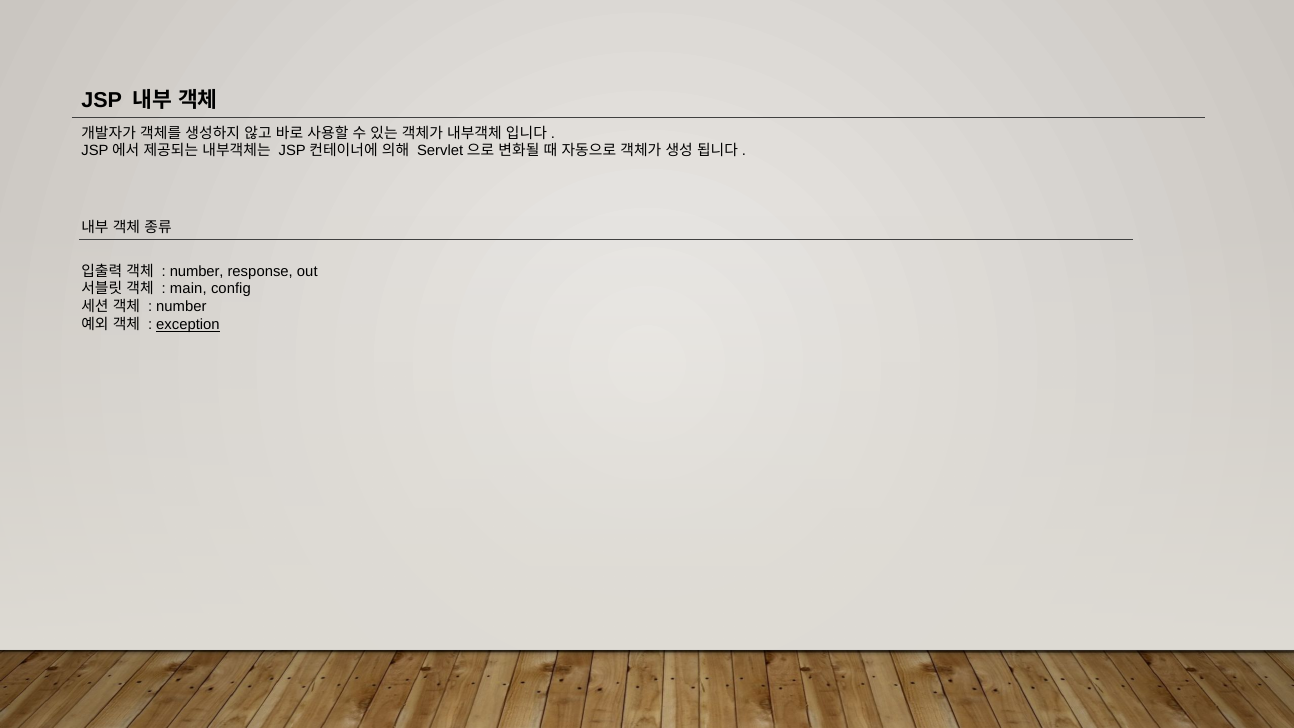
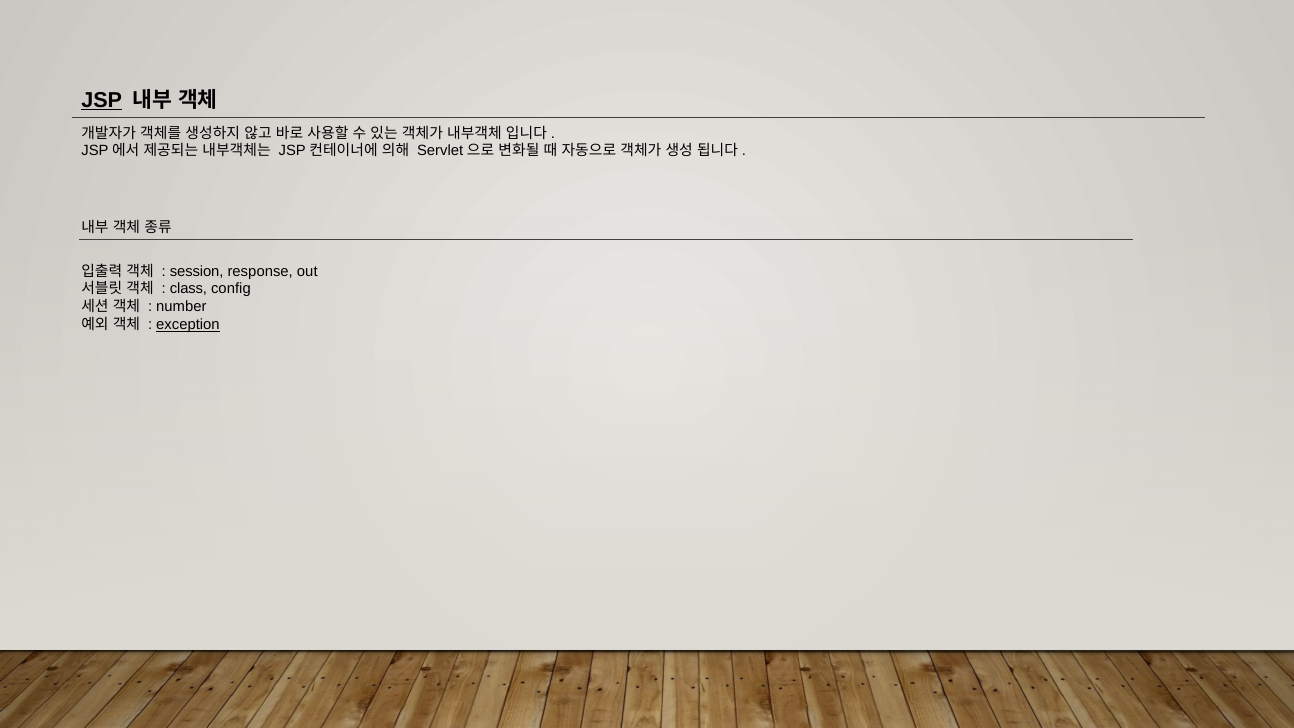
JSP underline: none -> present (102, 100)
number: number -> session (197, 271)
main: main -> class (188, 289)
